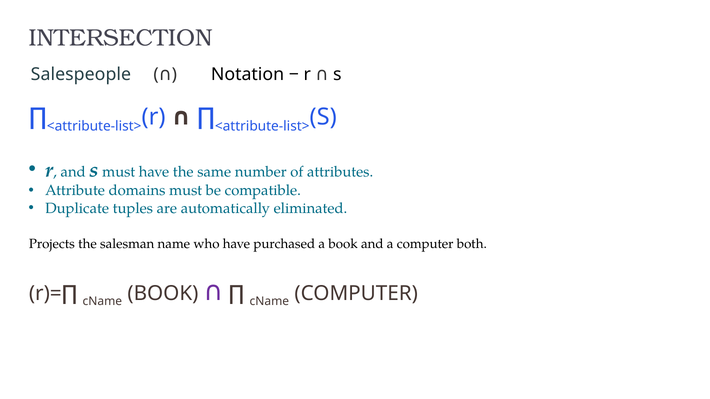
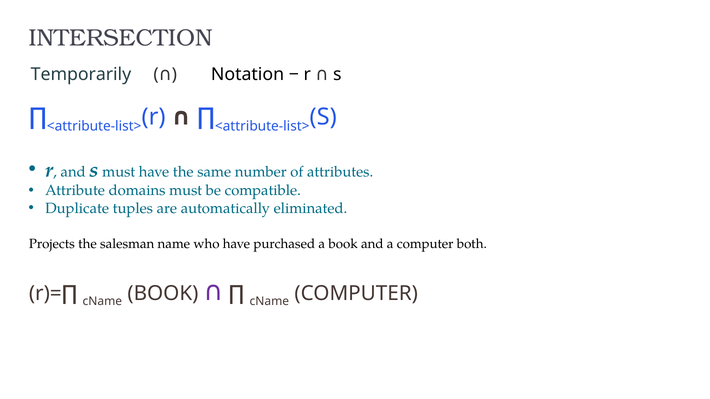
Salespeople: Salespeople -> Temporarily (81, 74)
